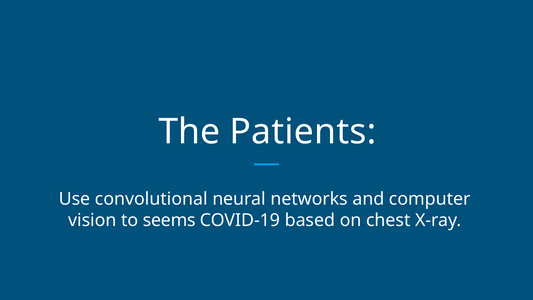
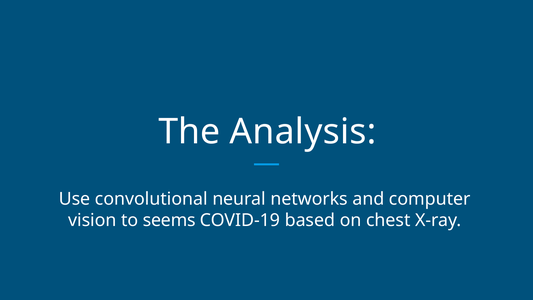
Patients: Patients -> Analysis (303, 132)
